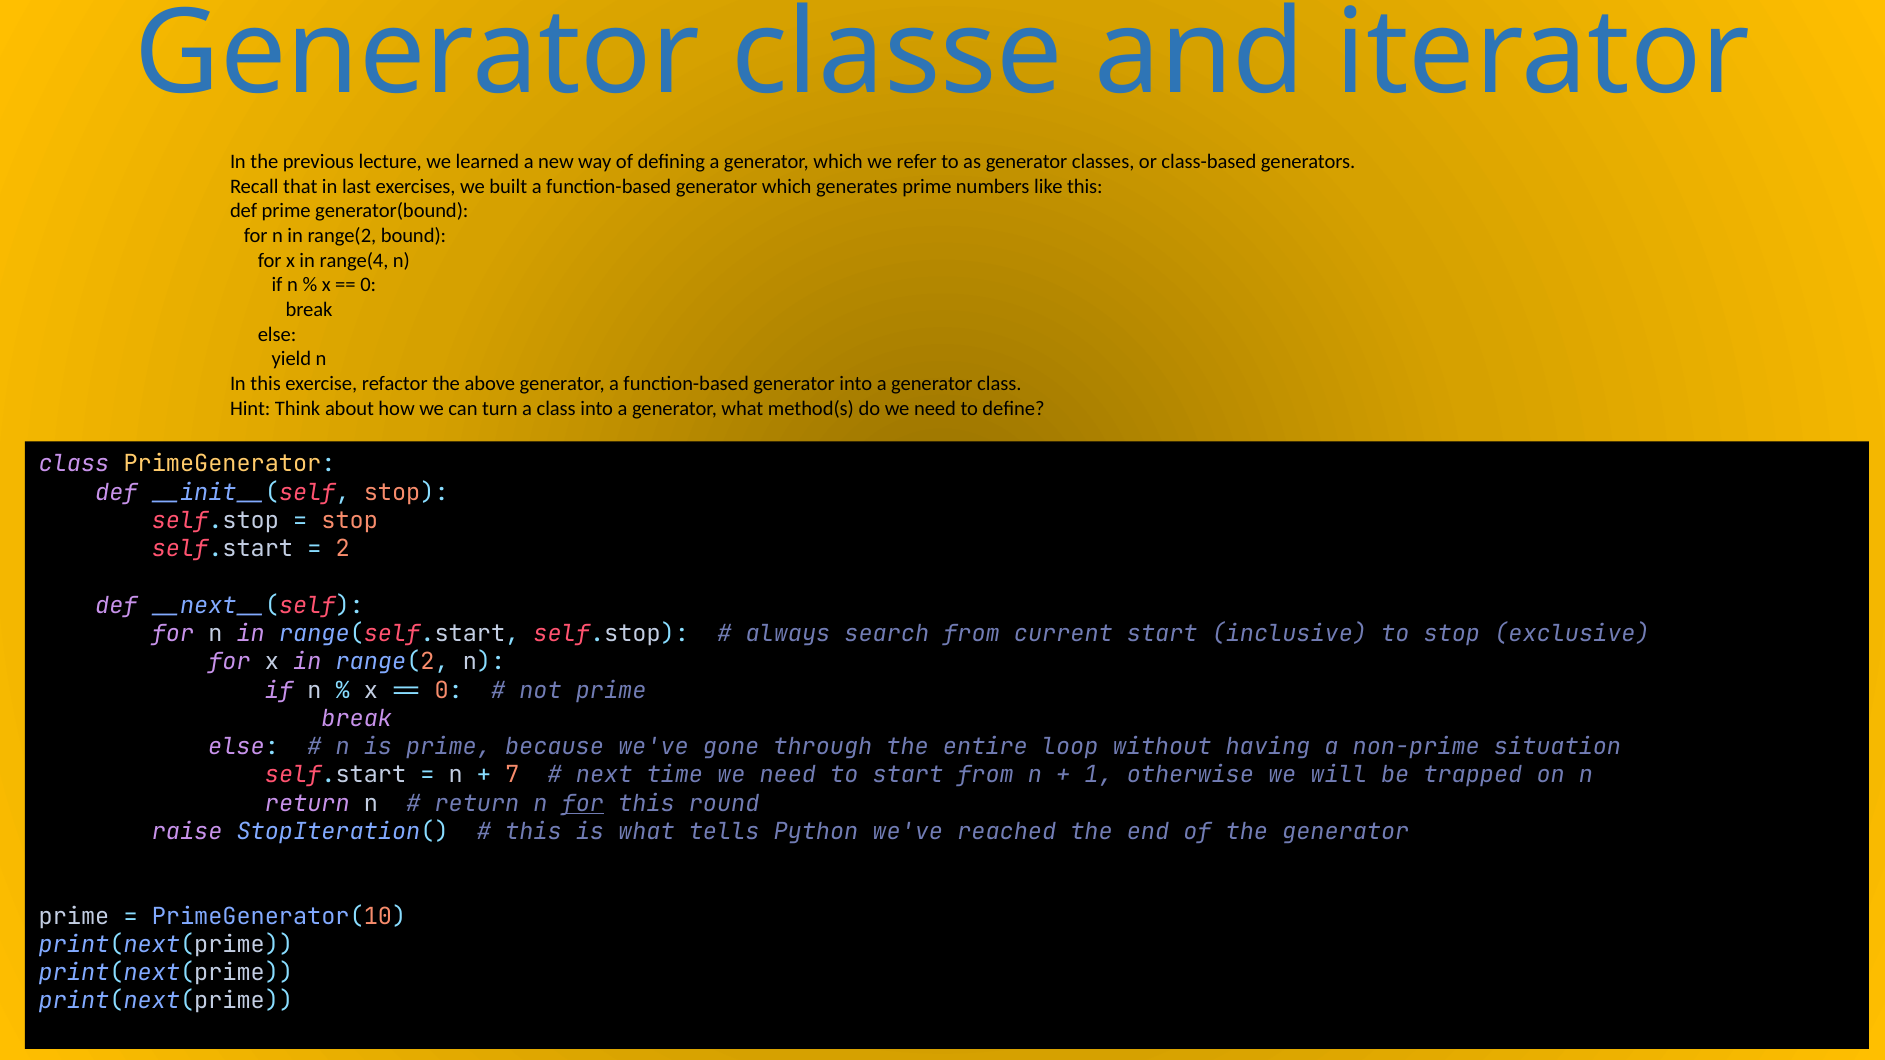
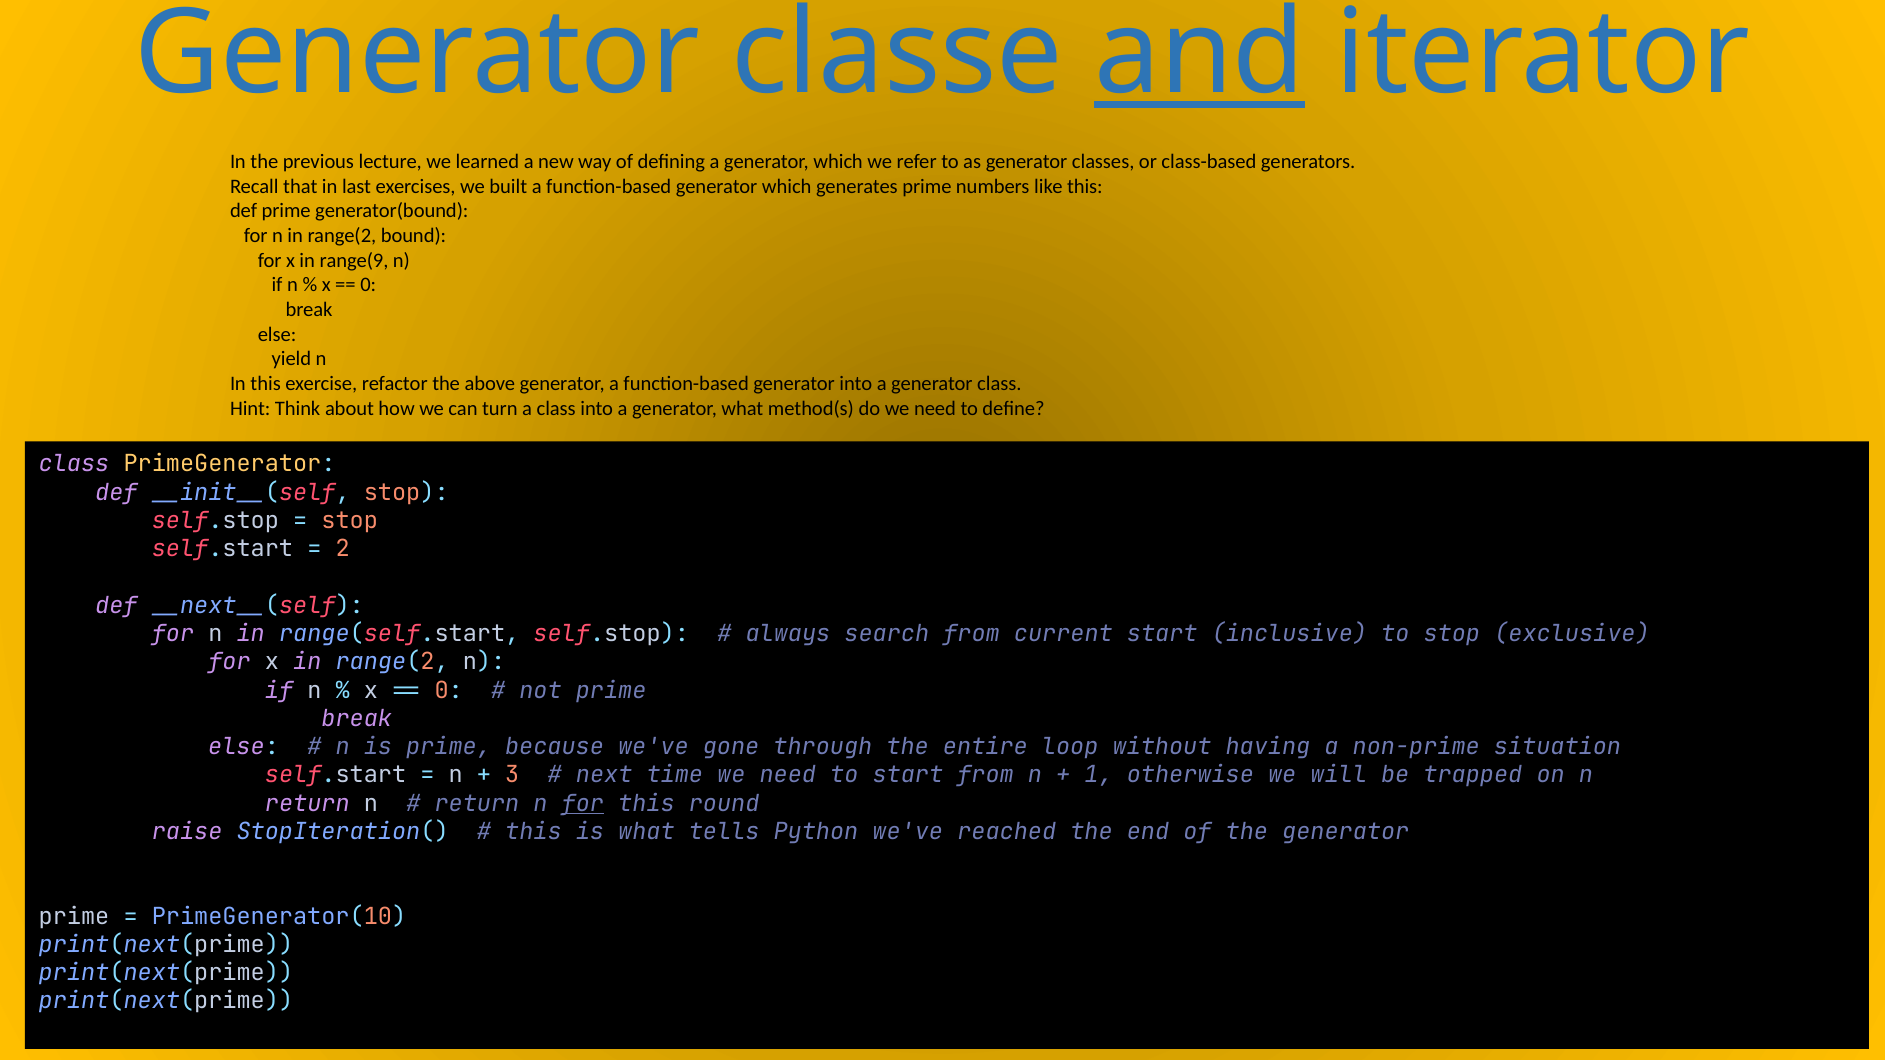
and underline: none -> present (1200, 54)
range(4: range(4 -> range(9 (354, 260)
7: 7 -> 3 (512, 775)
